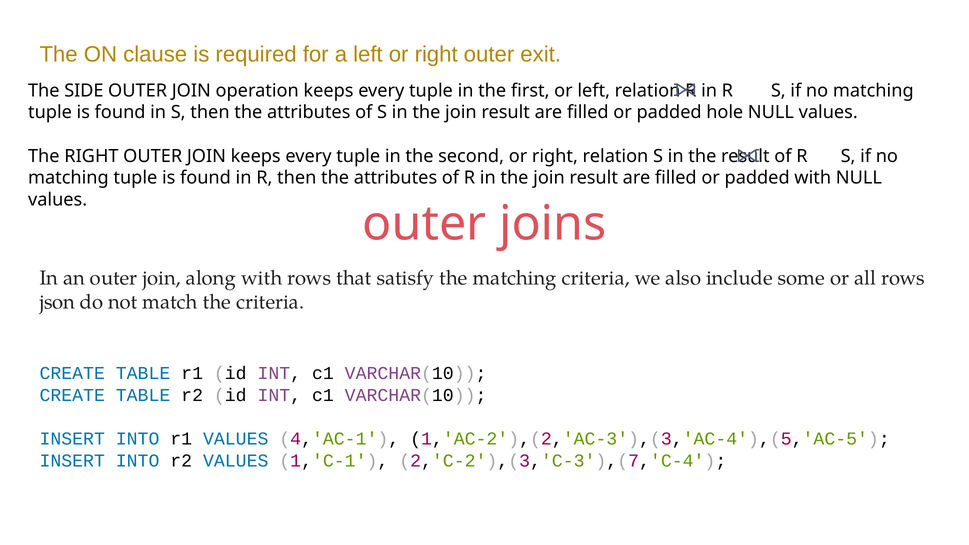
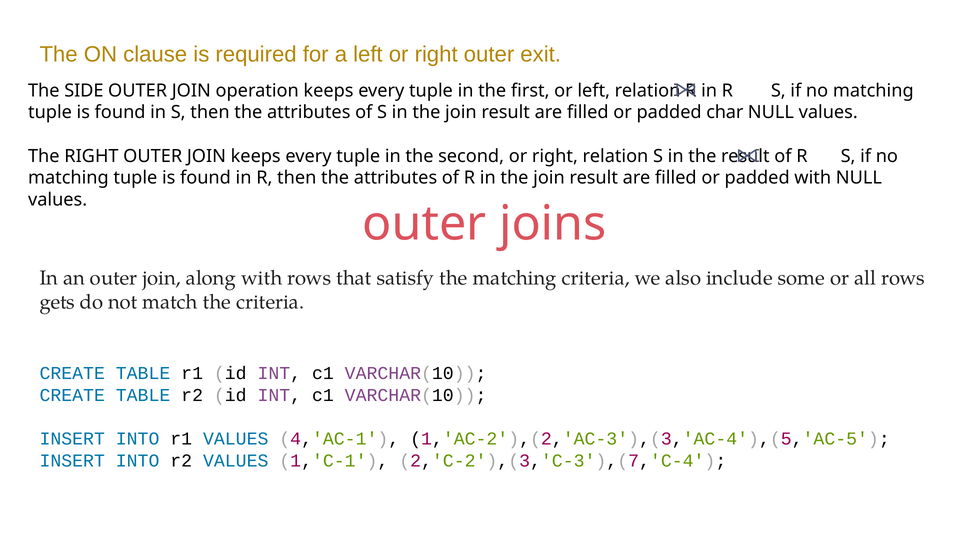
hole: hole -> char (725, 113)
json: json -> gets (57, 302)
